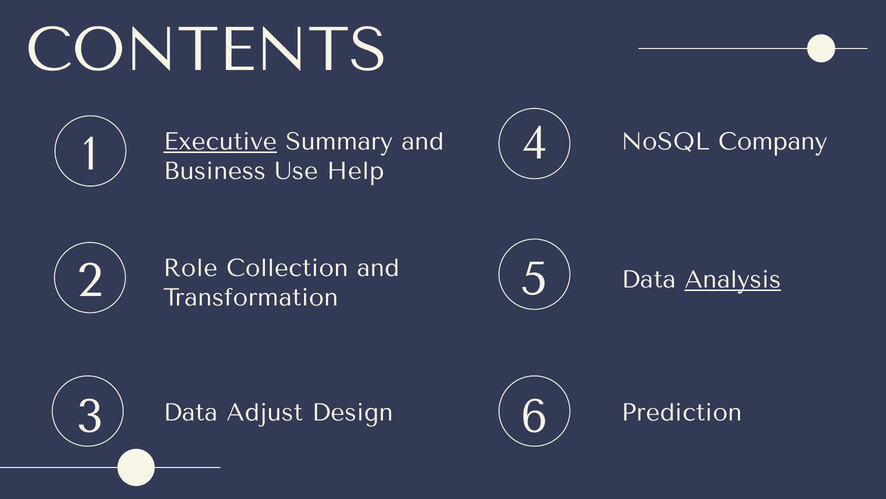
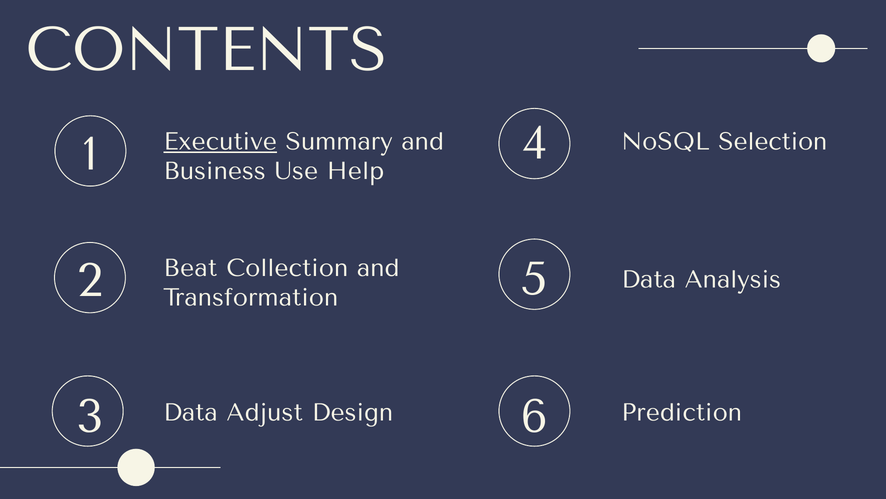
Company: Company -> Selection (773, 141)
Role: Role -> Beat (190, 268)
Analysis underline: present -> none (733, 279)
